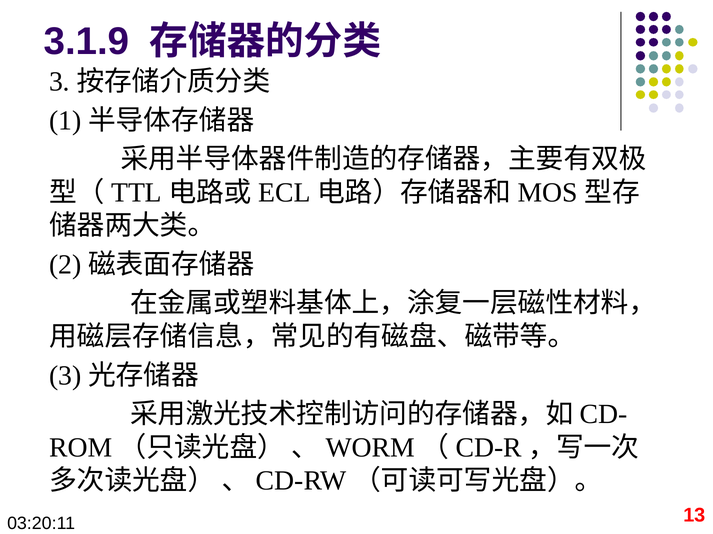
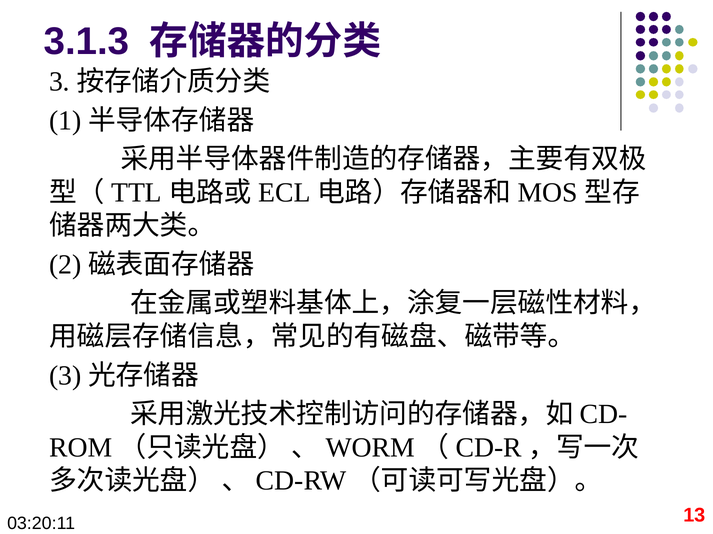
3.1.9: 3.1.9 -> 3.1.3 (87, 42)
